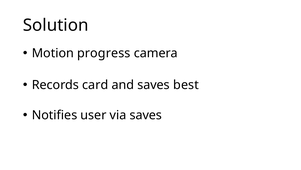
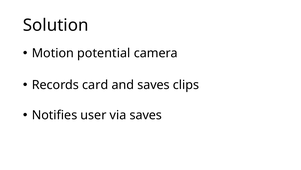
progress: progress -> potential (104, 53)
best: best -> clips (186, 85)
